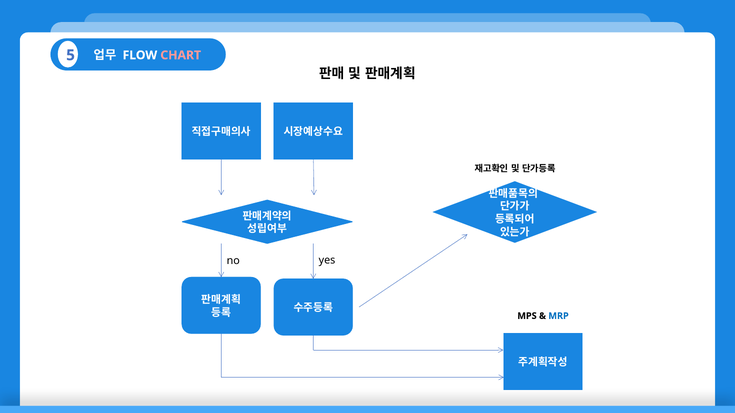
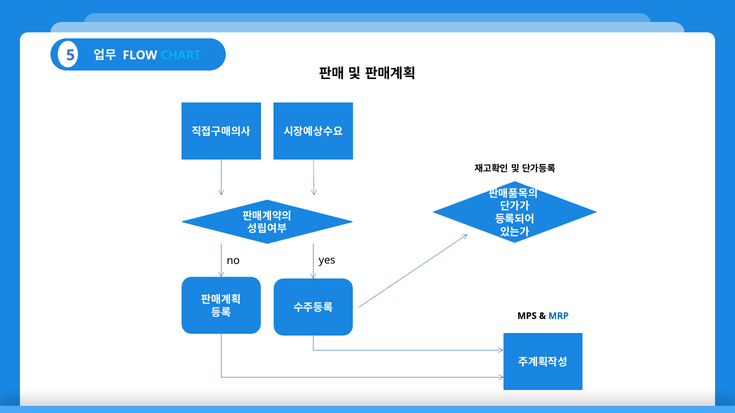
CHART colour: pink -> light blue (181, 55)
